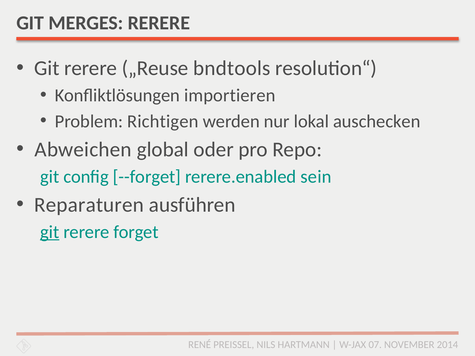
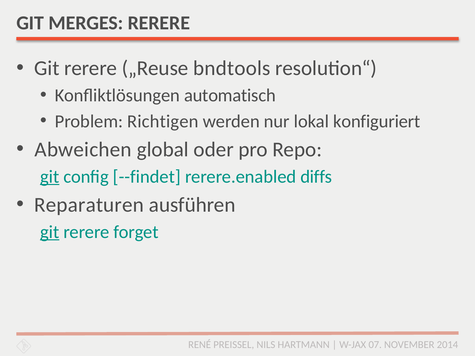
importieren: importieren -> automatisch (230, 96)
auschecken: auschecken -> konfiguriert (377, 121)
git underline: none -> present (50, 177)
--forget: --forget -> --findet (147, 177)
sein: sein -> diffs (316, 177)
